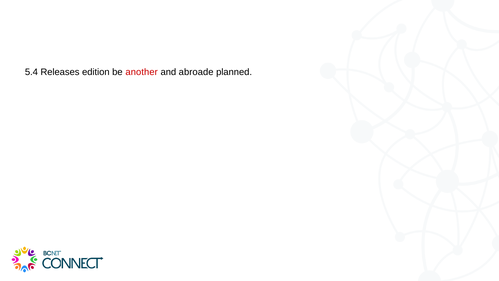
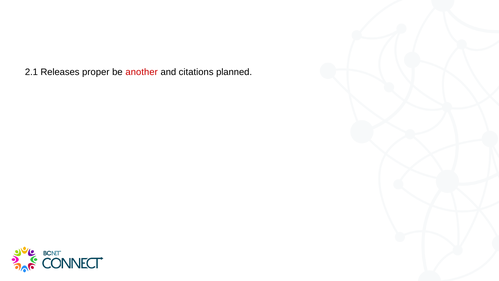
5.4: 5.4 -> 2.1 (31, 72)
edition: edition -> proper (96, 72)
abroade: abroade -> citations (196, 72)
